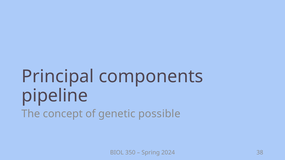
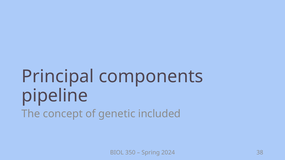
possible: possible -> included (159, 114)
